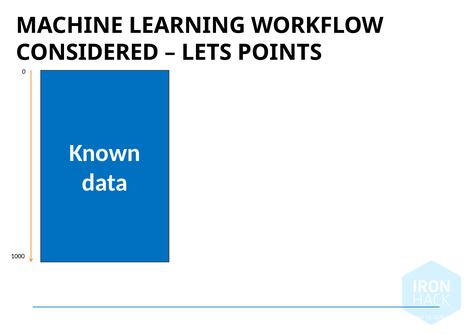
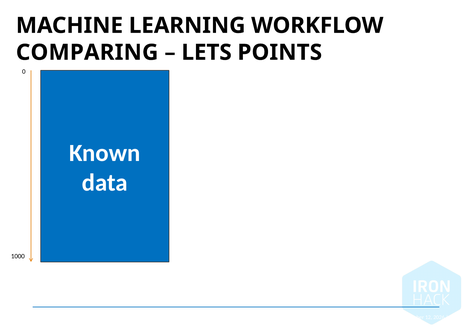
CONSIDERED: CONSIDERED -> COMPARING (87, 52)
